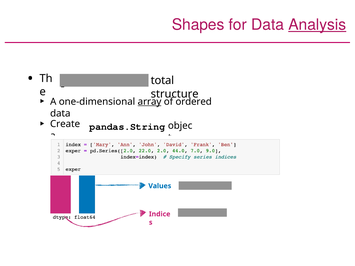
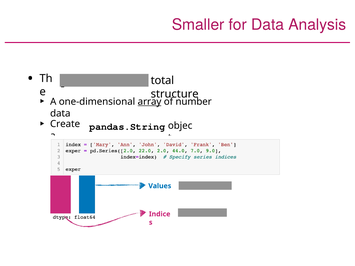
Shapes: Shapes -> Smaller (198, 25)
Analysis underline: present -> none (317, 25)
ordered: ordered -> number (194, 102)
